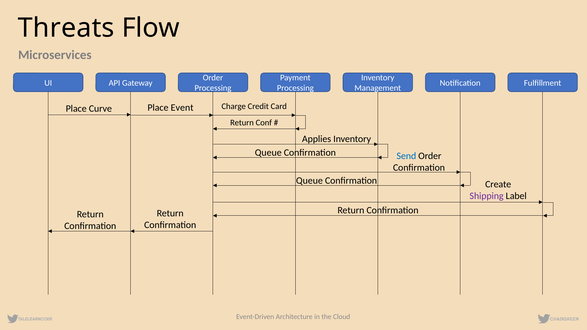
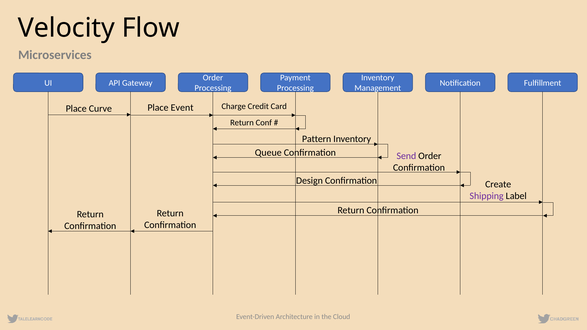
Threats: Threats -> Velocity (66, 28)
Applies: Applies -> Pattern (317, 139)
Send colour: blue -> purple (406, 156)
Queue: Queue -> Design (309, 181)
